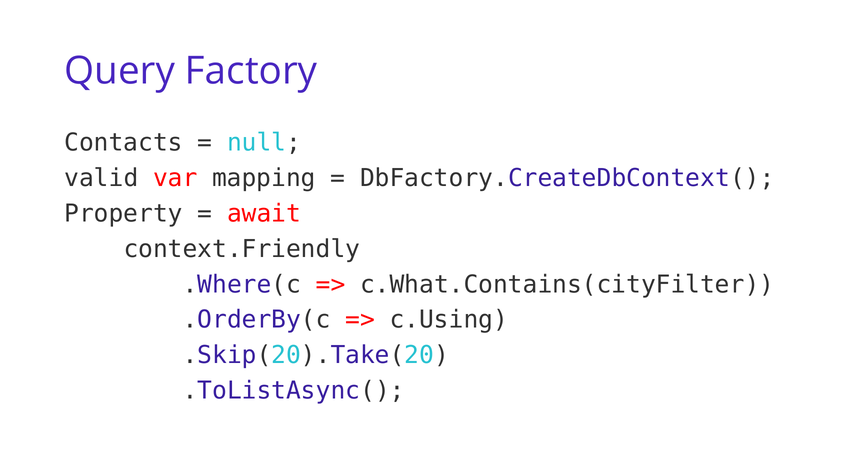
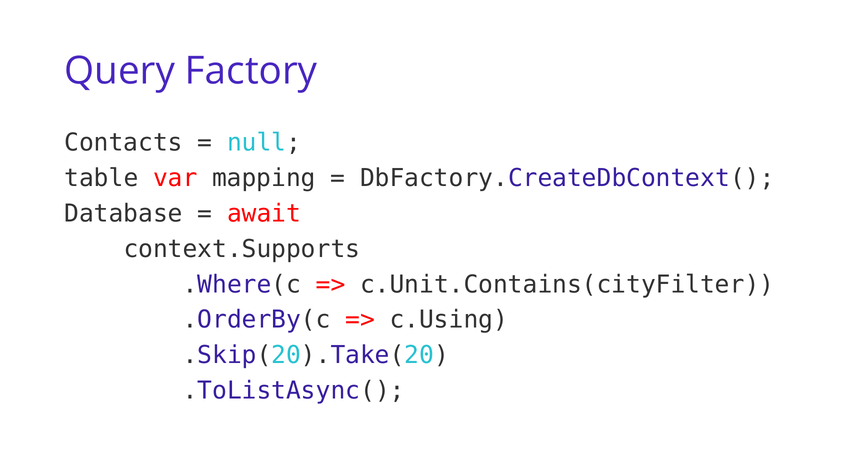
valid: valid -> table (101, 178)
Property: Property -> Database (123, 213)
context.Friendly: context.Friendly -> context.Supports (242, 249)
c.What.Contains(cityFilter: c.What.Contains(cityFilter -> c.Unit.Contains(cityFilter (567, 284)
